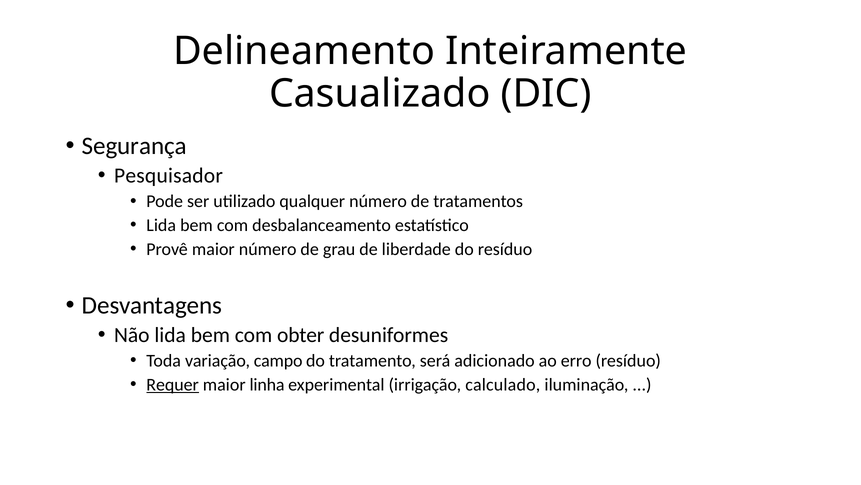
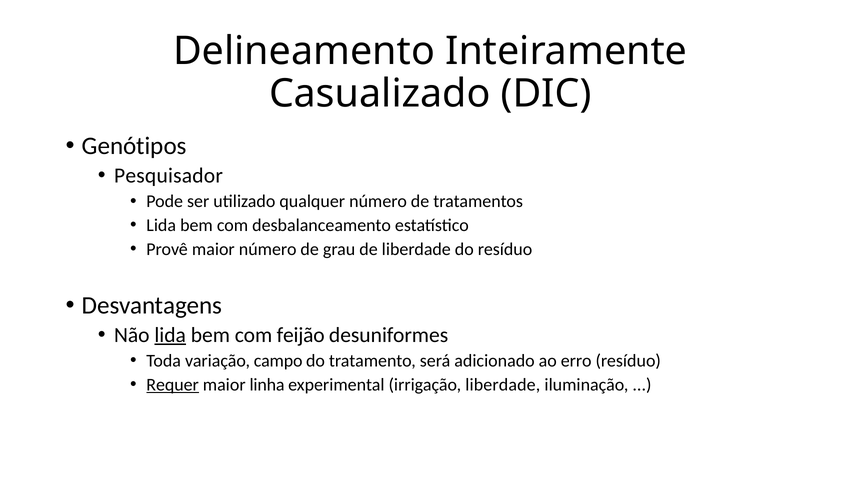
Segurança: Segurança -> Genótipos (134, 146)
lida underline: none -> present (170, 334)
obter: obter -> feijão (301, 334)
irrigação calculado: calculado -> liberdade (503, 384)
